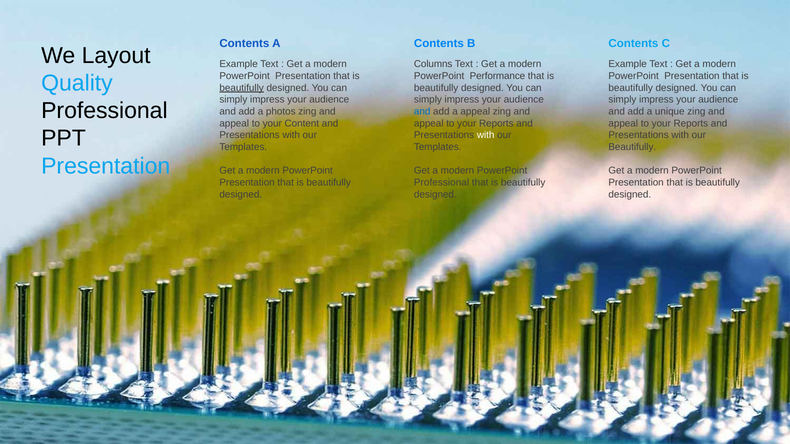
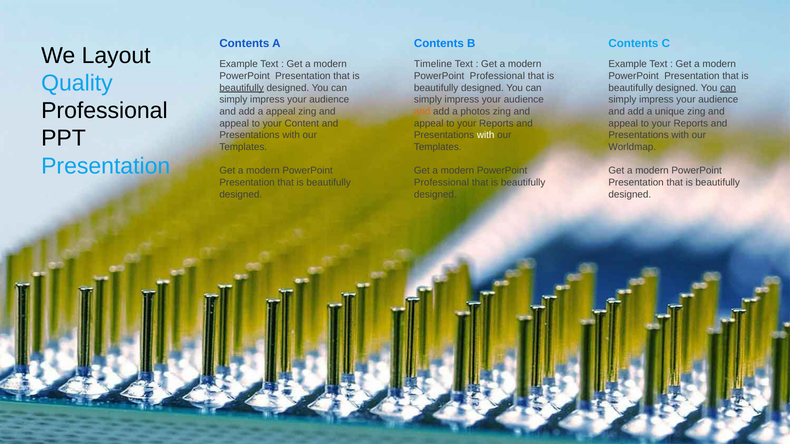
Columns: Columns -> Timeline (433, 64)
Performance: Performance -> Professional (497, 76)
can underline: none -> present (728, 88)
a photos: photos -> appeal (281, 112)
and colour: blue -> orange (422, 112)
a appeal: appeal -> photos (475, 112)
Beautifully: Beautifully -> Worldmap (632, 147)
